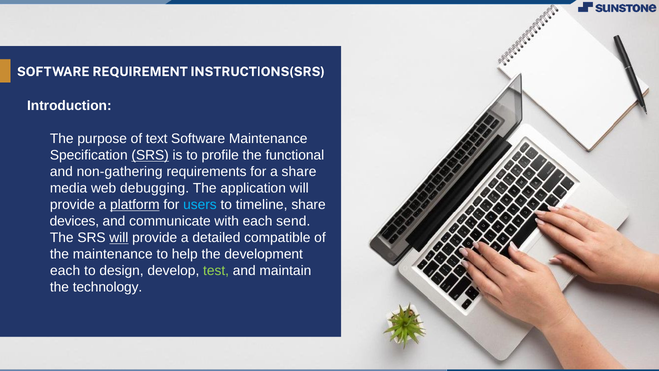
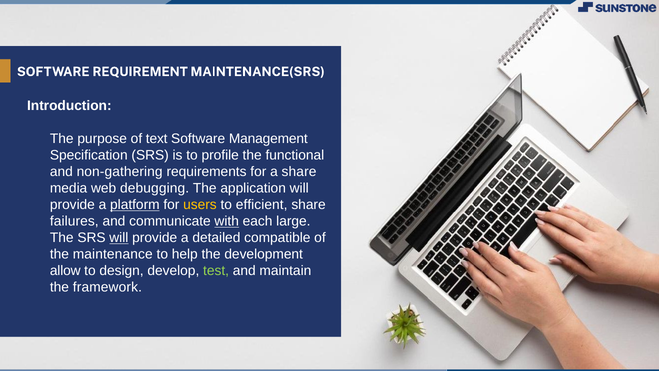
INSTRUCTIONS(SRS: INSTRUCTIONS(SRS -> MAINTENANCE(SRS (258, 72)
Software Maintenance: Maintenance -> Management (268, 139)
SRS underline: present -> none (150, 155)
users colour: light blue -> yellow (200, 205)
timeline: timeline -> efficient (262, 205)
devices: devices -> failures (74, 221)
with underline: none -> present (227, 221)
send: send -> large (293, 221)
each: each -> allow (65, 271)
technology: technology -> framework (107, 287)
